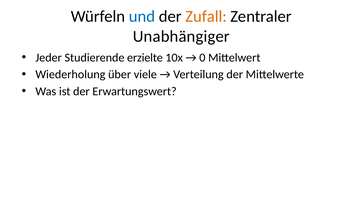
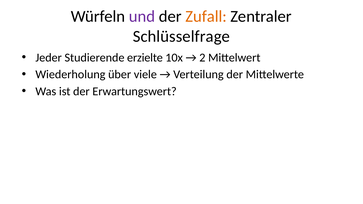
und colour: blue -> purple (142, 16)
Unabhängiger: Unabhängiger -> Schlüsselfrage (181, 36)
0: 0 -> 2 (202, 58)
